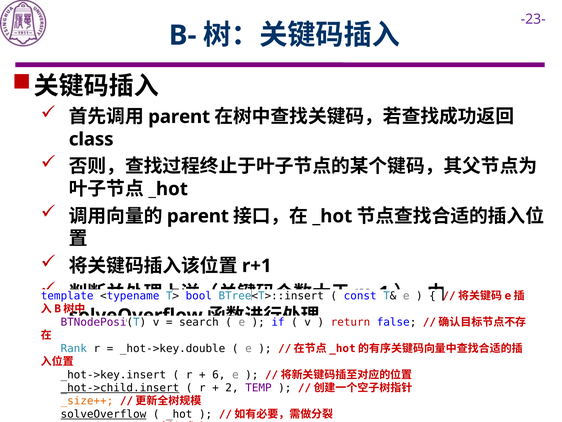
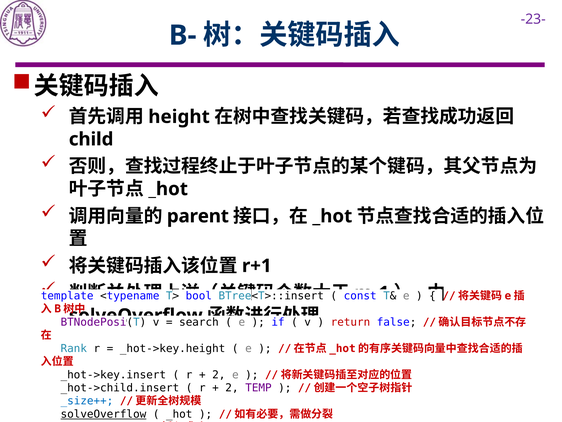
parent: parent -> height (179, 117)
class: class -> child (91, 139)
_hot->key.double: _hot->key.double -> _hot->key.height (173, 348)
6: 6 -> 2 (219, 374)
_hot->child.insert underline: present -> none (120, 387)
_size++ colour: orange -> blue (87, 401)
